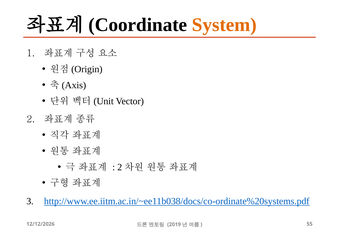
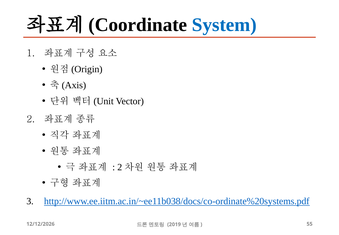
System colour: orange -> blue (224, 25)
